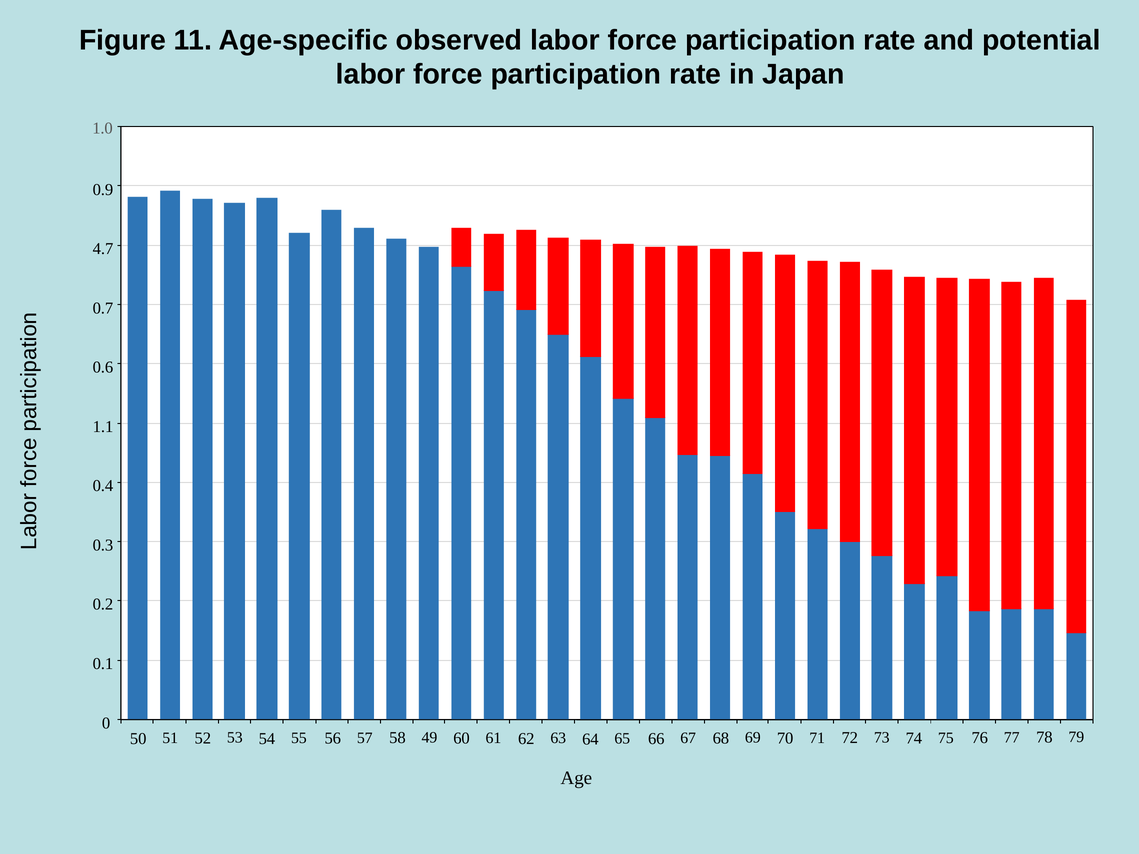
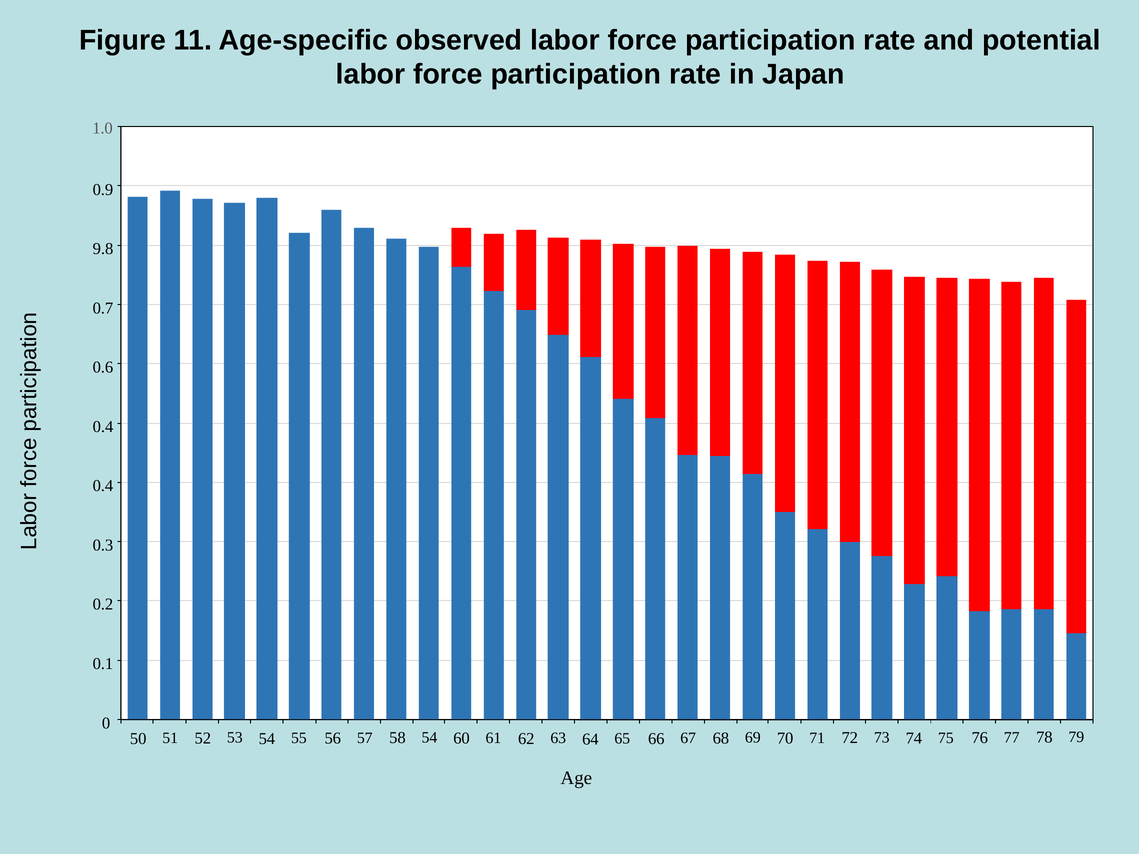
4.7: 4.7 -> 9.8 (103, 249)
1.1: 1.1 -> 0.4 (103, 427)
58 49: 49 -> 54 (429, 738)
